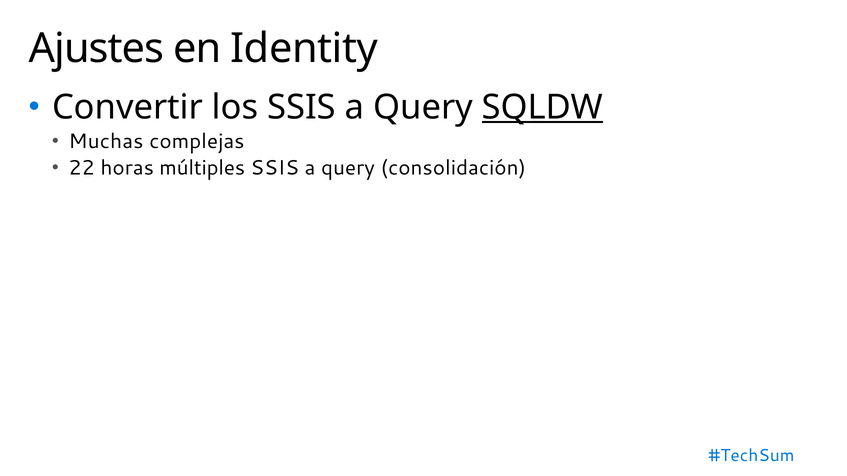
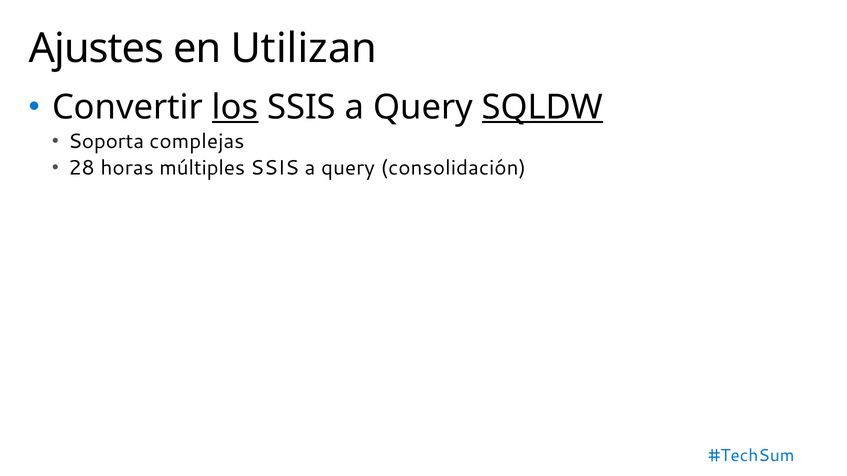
Identity: Identity -> Utilizan (304, 49)
los underline: none -> present (235, 107)
Muchas: Muchas -> Soporta (106, 141)
22: 22 -> 28 (82, 168)
